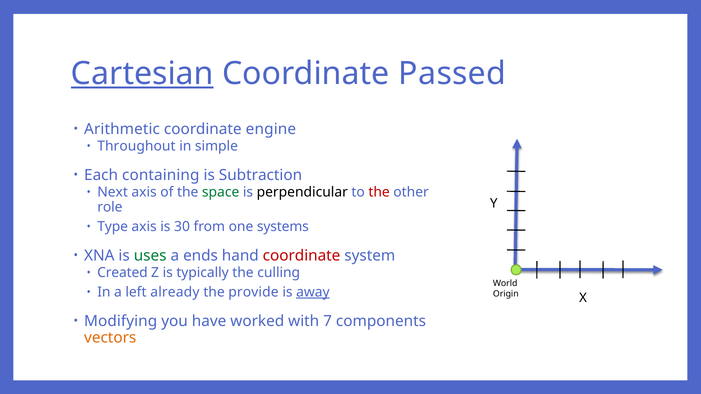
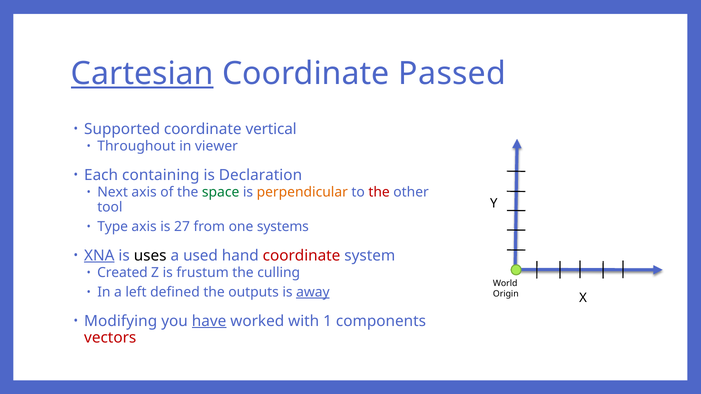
Arithmetic: Arithmetic -> Supported (122, 129)
engine: engine -> vertical (271, 129)
simple: simple -> viewer (216, 146)
Subtraction: Subtraction -> Declaration (261, 175)
perpendicular colour: black -> orange (302, 193)
role: role -> tool (110, 208)
30: 30 -> 27 (182, 227)
XNA underline: none -> present (99, 256)
uses colour: green -> black (150, 256)
ends: ends -> used (201, 256)
typically: typically -> frustum (203, 273)
already: already -> defined (175, 292)
provide: provide -> outputs (254, 292)
have underline: none -> present (209, 321)
7: 7 -> 1 (328, 321)
vectors colour: orange -> red (110, 338)
